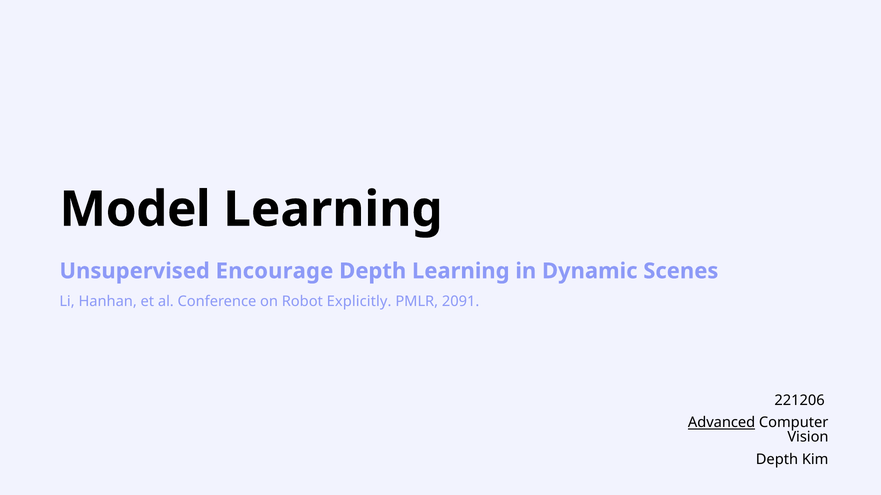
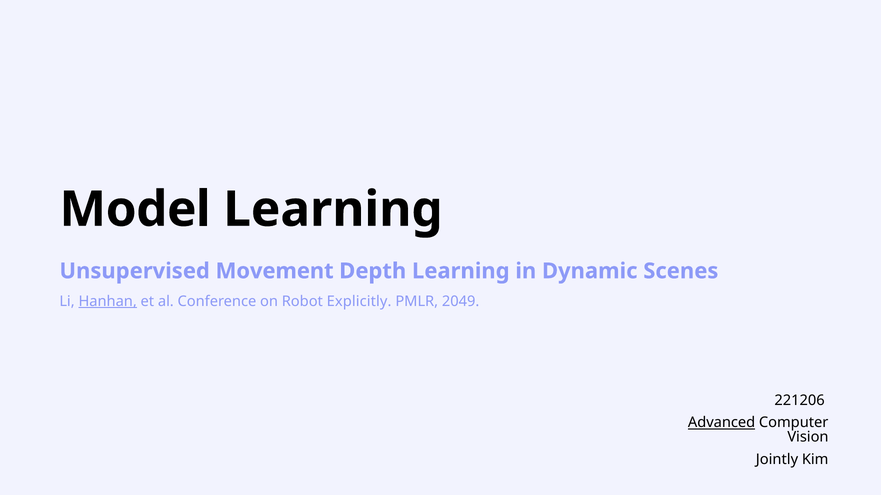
Encourage: Encourage -> Movement (275, 271)
Hanhan underline: none -> present (108, 302)
2091: 2091 -> 2049 (461, 302)
Depth: Depth -> Jointly (777, 460)
